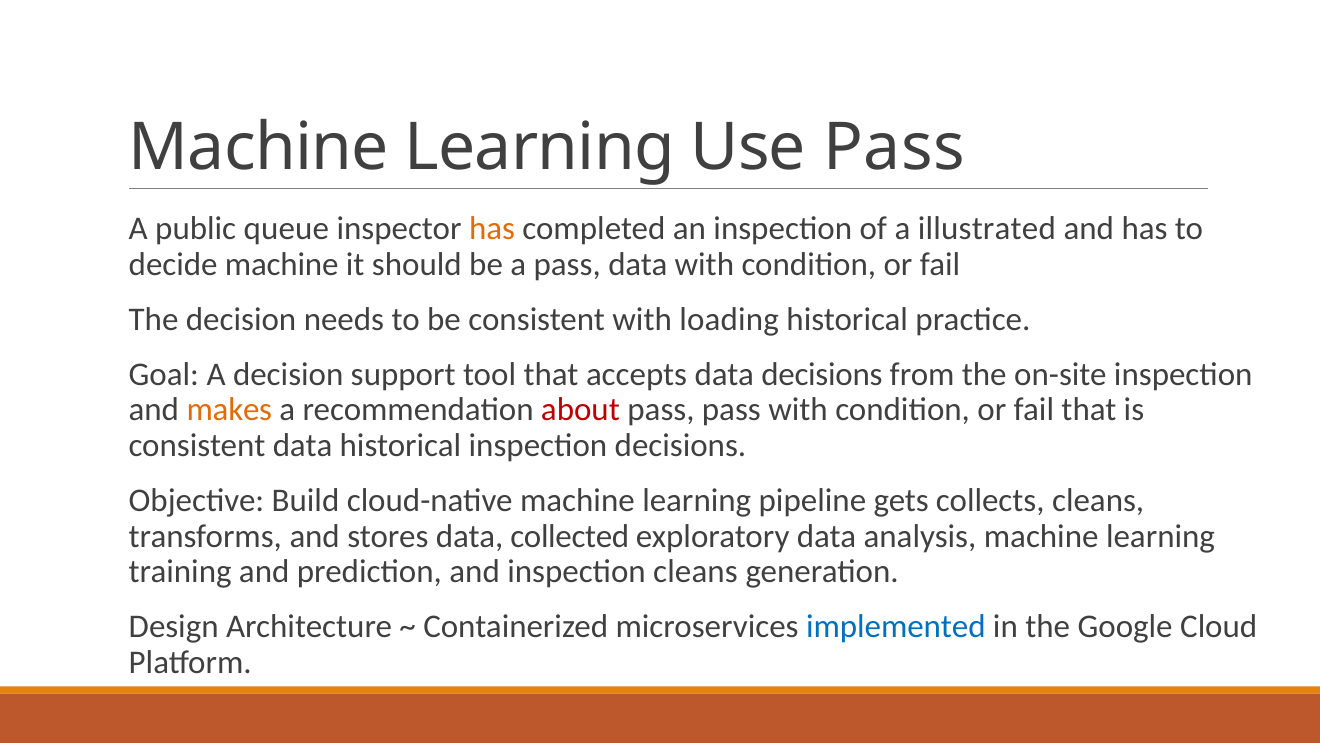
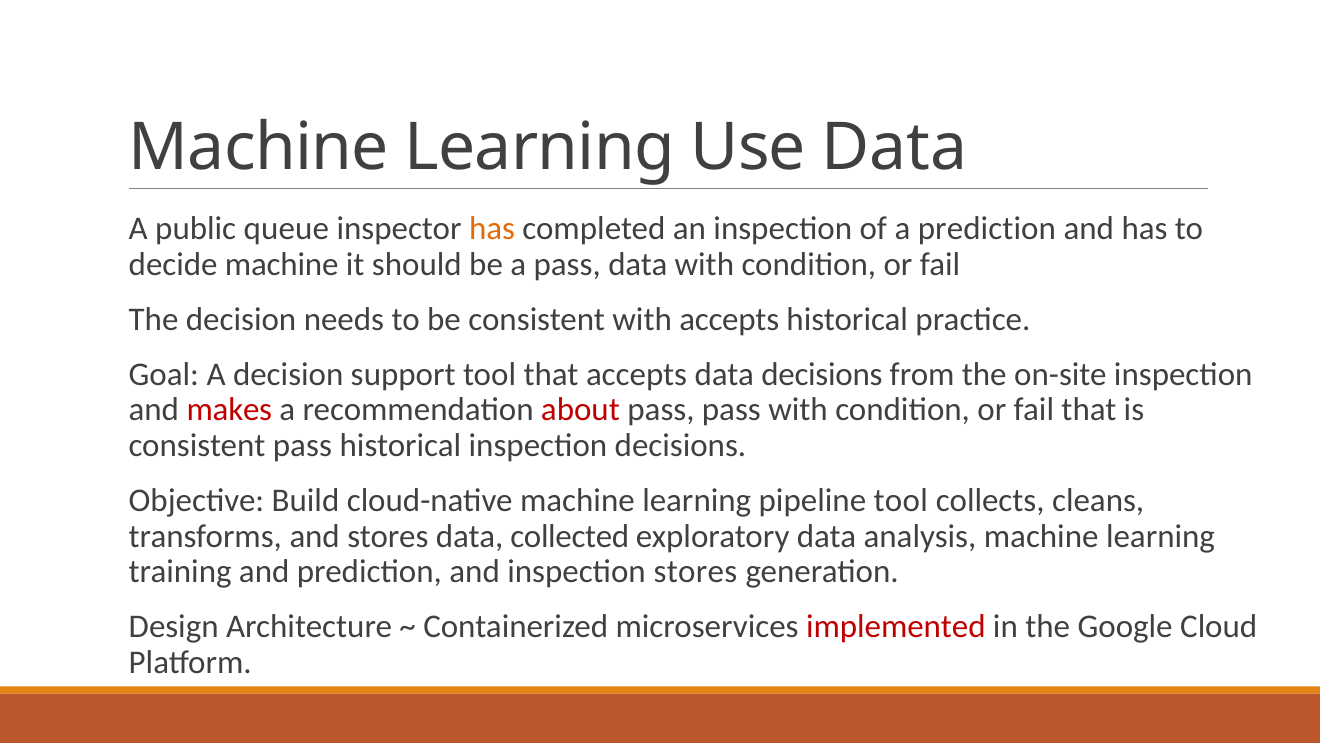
Use Pass: Pass -> Data (895, 148)
a illustrated: illustrated -> prediction (987, 229)
with loading: loading -> accepts (729, 319)
makes colour: orange -> red (229, 410)
consistent data: data -> pass (302, 445)
pipeline gets: gets -> tool (901, 500)
inspection cleans: cleans -> stores (695, 571)
implemented colour: blue -> red (896, 626)
